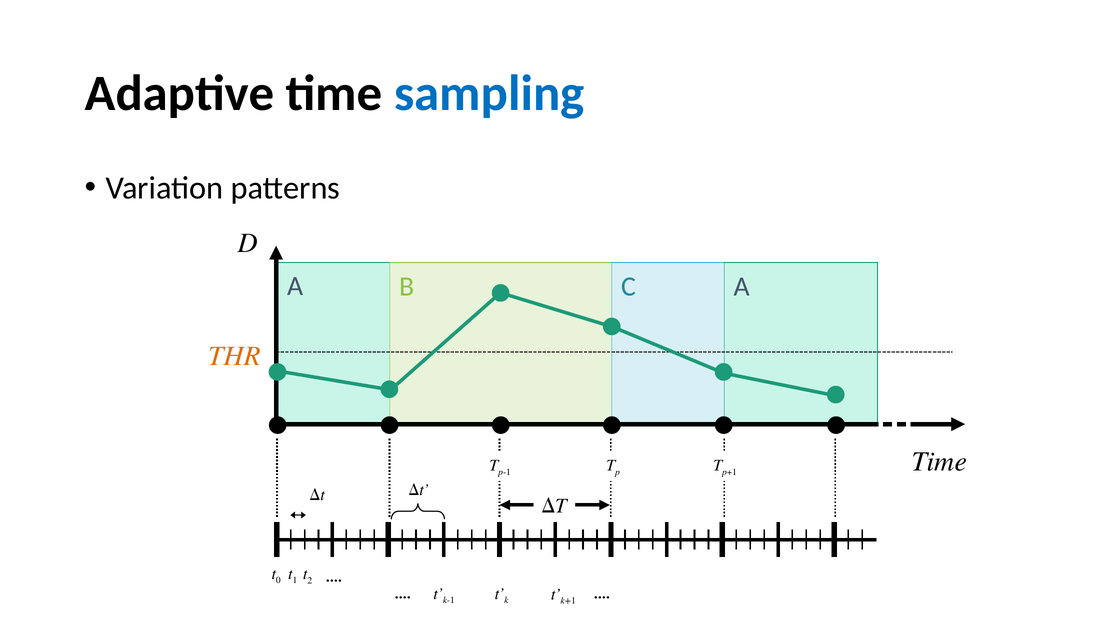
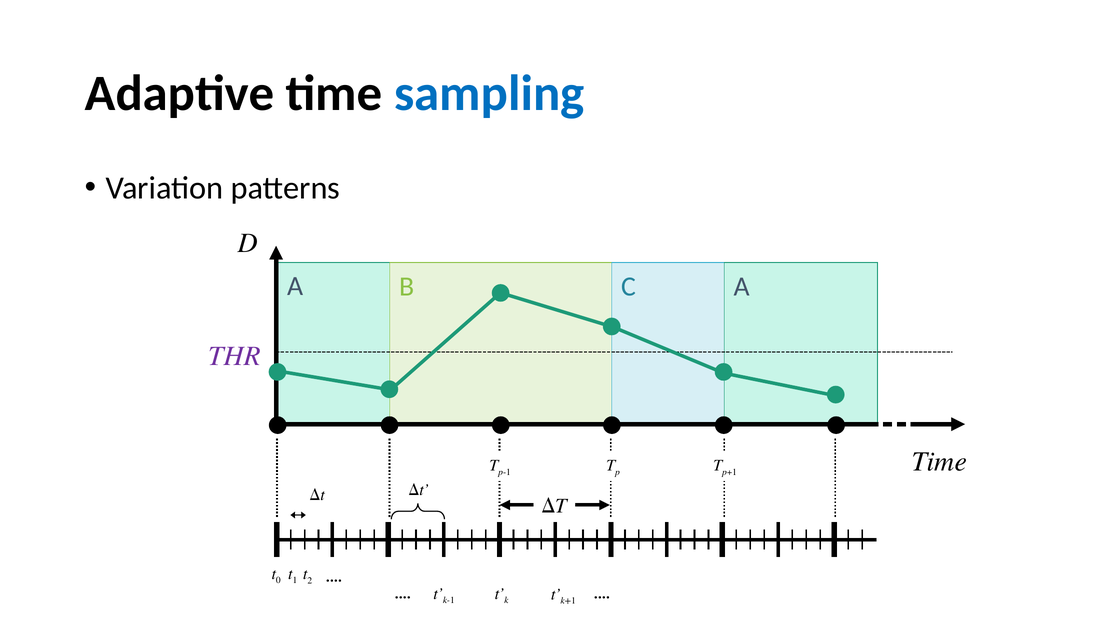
THR colour: orange -> purple (234, 356)
